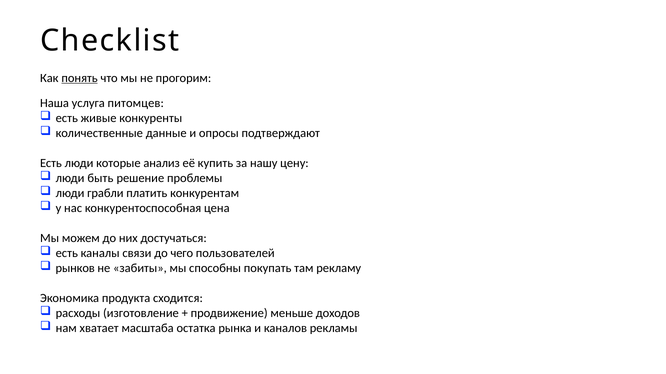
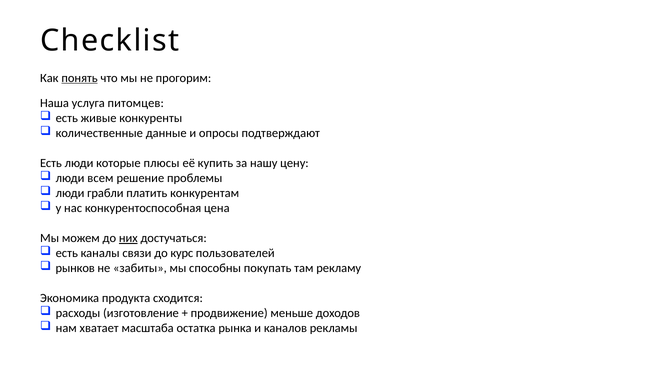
анализ: анализ -> плюсы (162, 163)
быть: быть -> всем (100, 178)
них underline: none -> present (128, 239)
чего: чего -> курс (182, 253)
